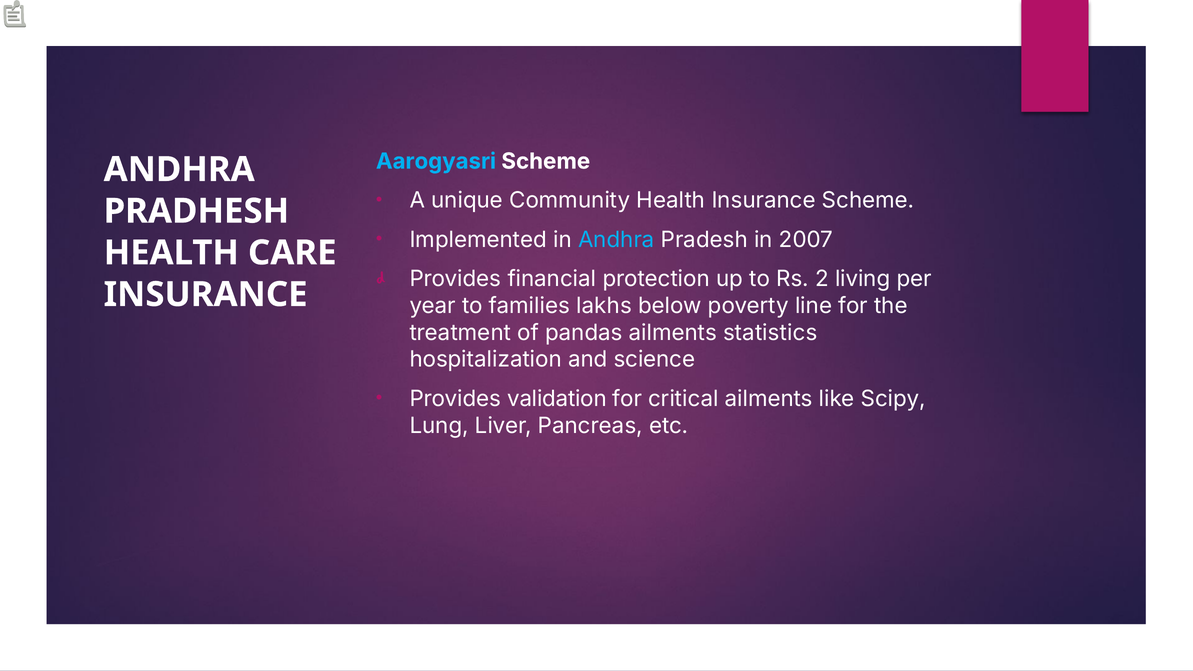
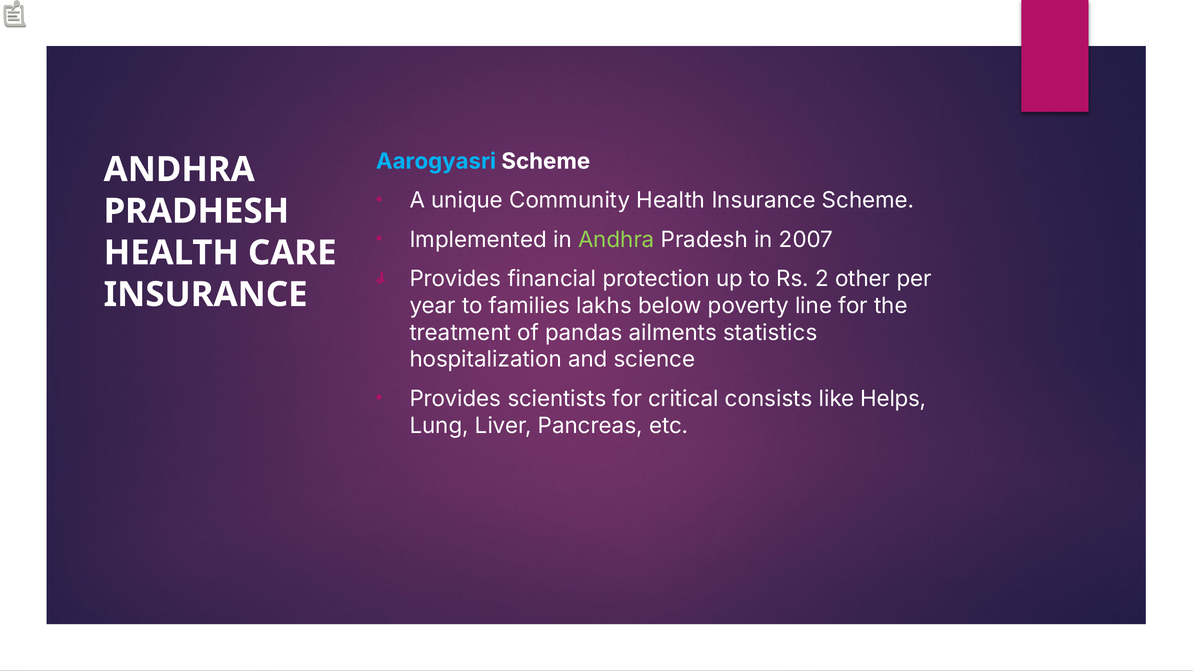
Andhra colour: light blue -> light green (616, 240)
living: living -> other (863, 279)
validation: validation -> scientists (557, 399)
critical ailments: ailments -> consists (769, 399)
Scipy: Scipy -> Helps (893, 399)
